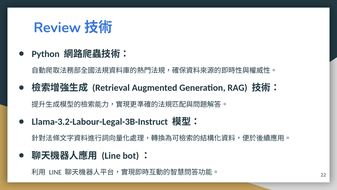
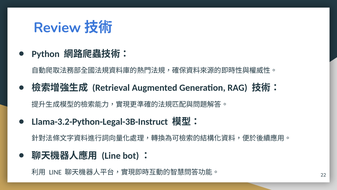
Llama-3.2-Labour-Legal-3B-Instruct: Llama-3.2-Labour-Legal-3B-Instruct -> Llama-3.2-Python-Legal-3B-Instruct (100, 122)
